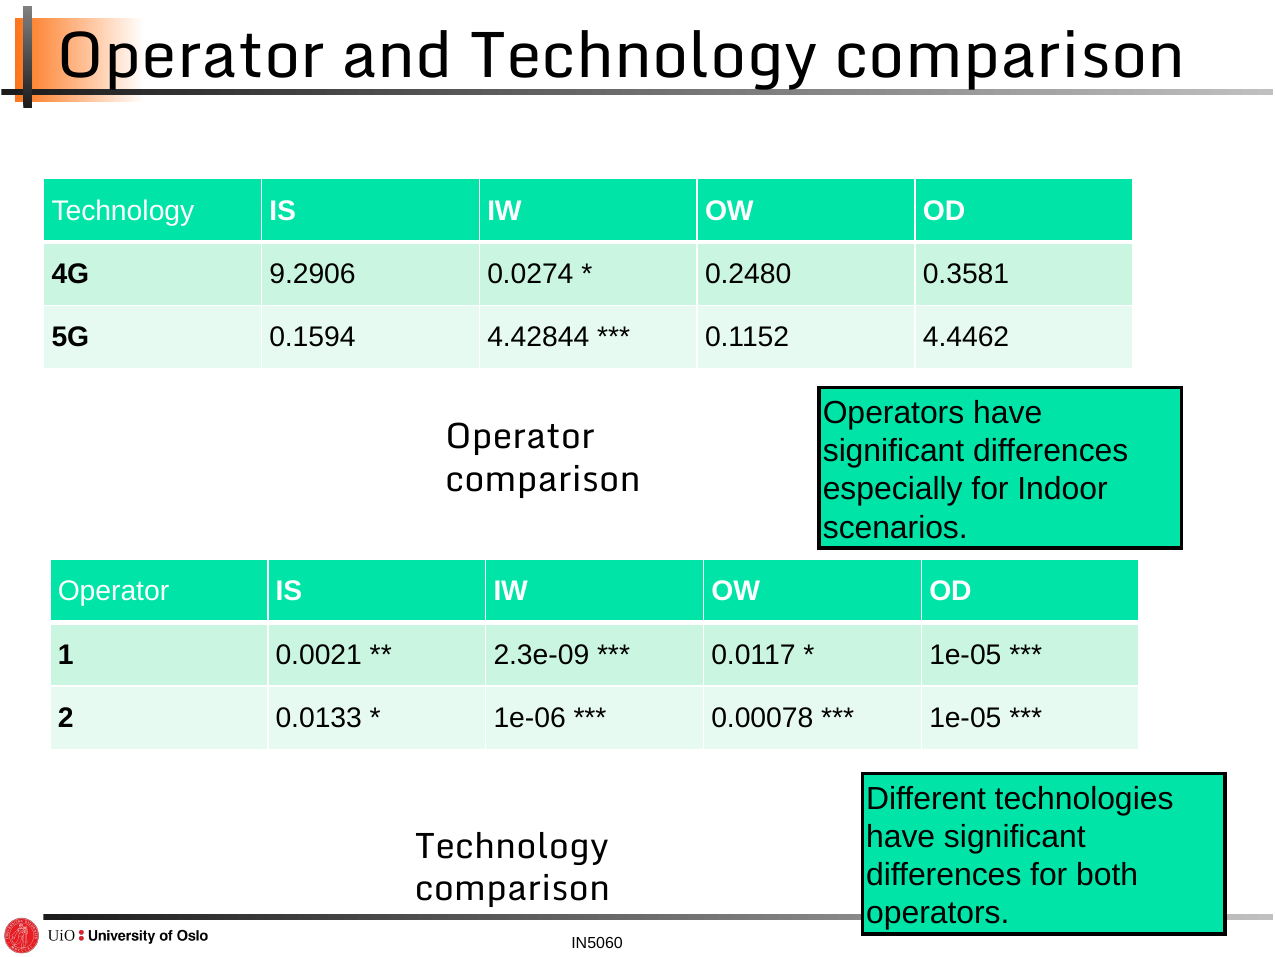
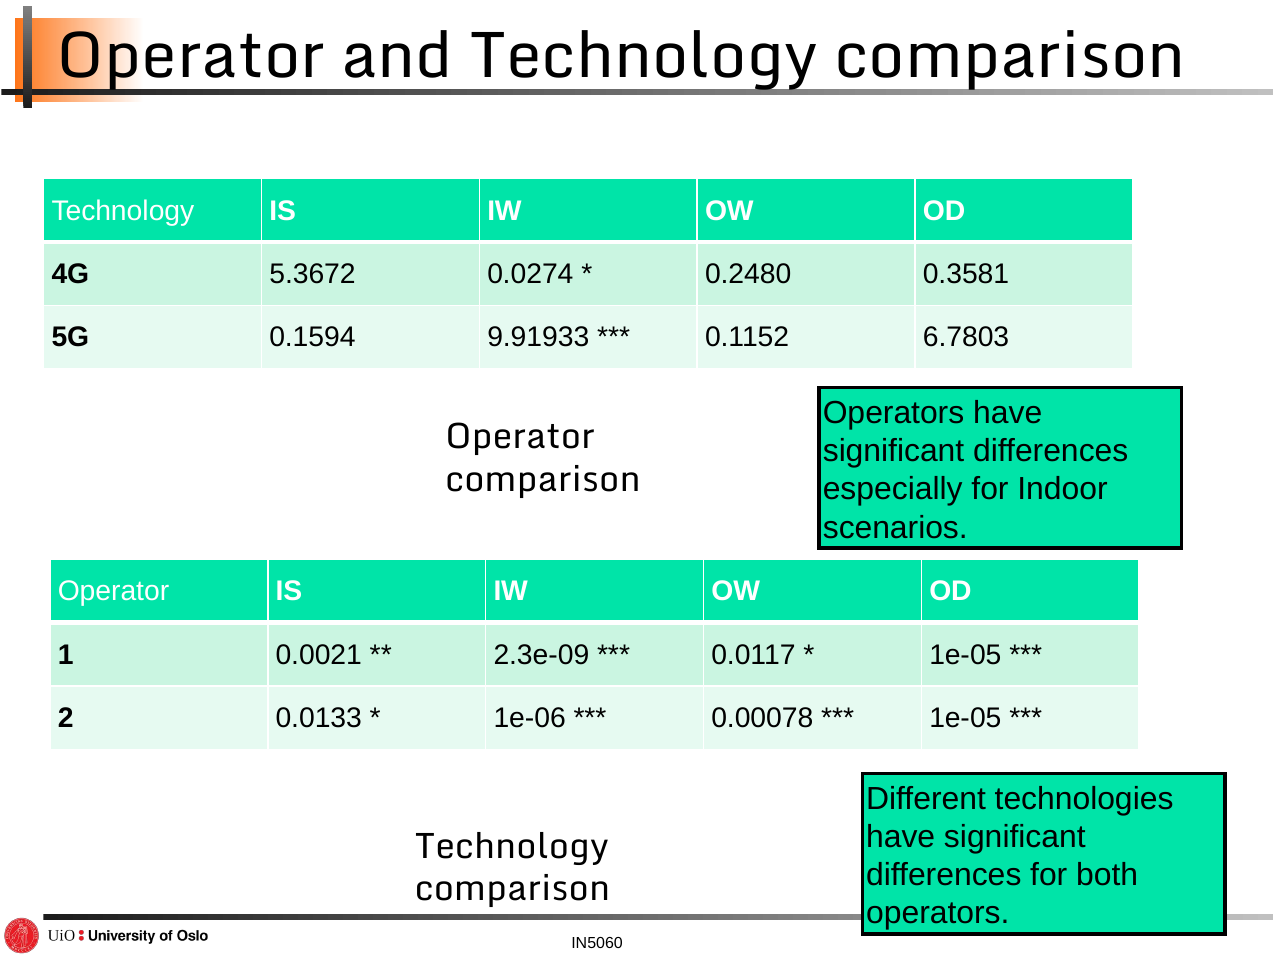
9.2906: 9.2906 -> 5.3672 (313, 274)
4.42844: 4.42844 -> 9.91933 (538, 337)
4.4462: 4.4462 -> 6.7803 (966, 337)
